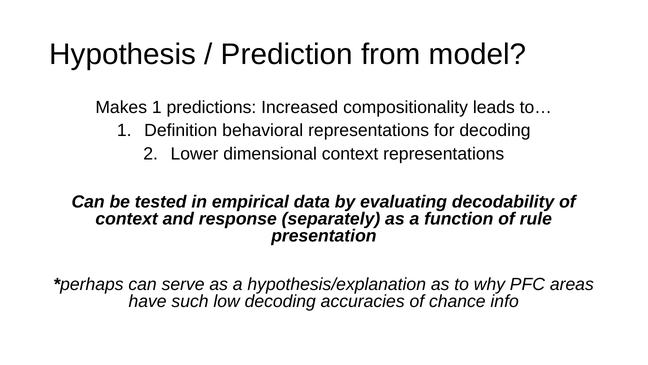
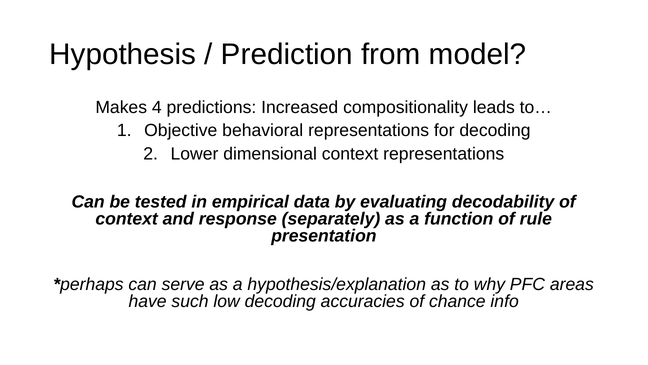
Makes 1: 1 -> 4 (157, 107)
Definition: Definition -> Objective (181, 130)
